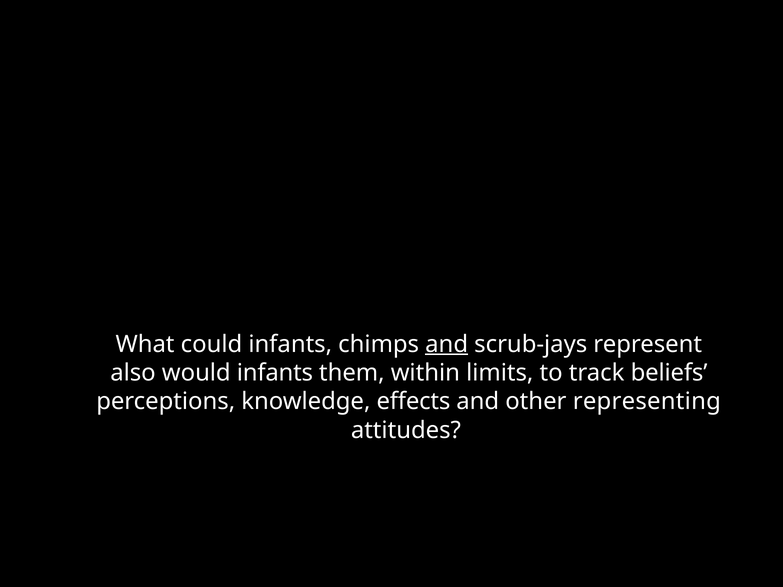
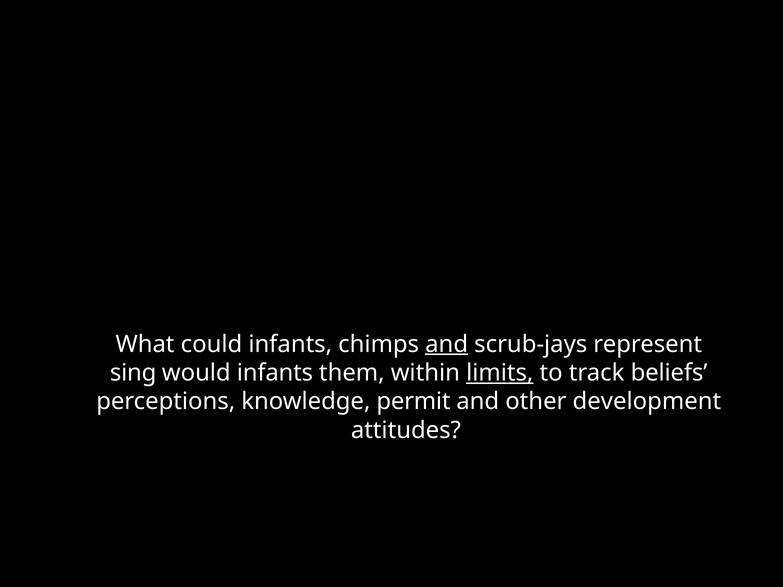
also: also -> sing (133, 373)
limits underline: none -> present (500, 373)
effects: effects -> permit (413, 402)
representing: representing -> development (647, 402)
